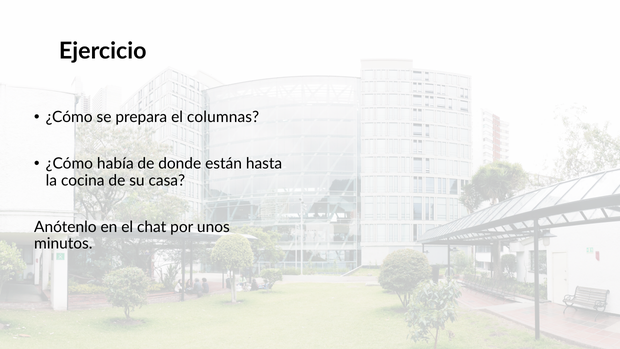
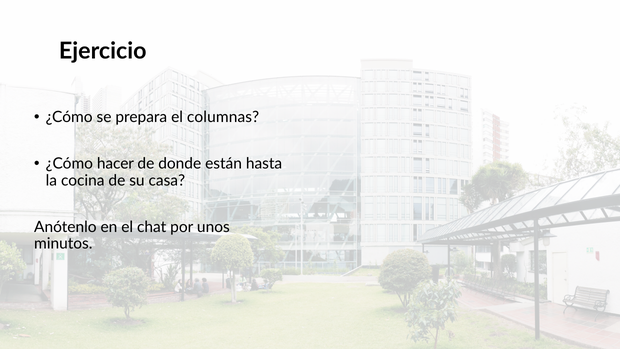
había: había -> hacer (115, 164)
